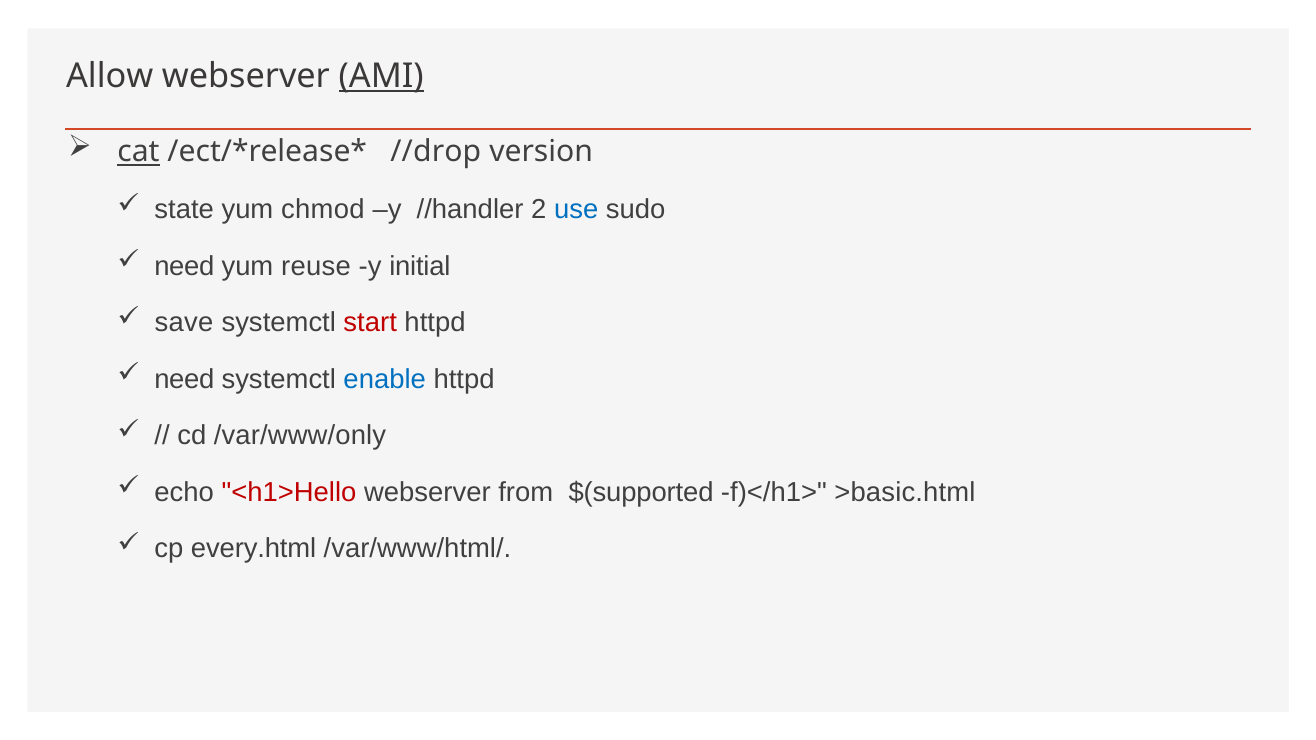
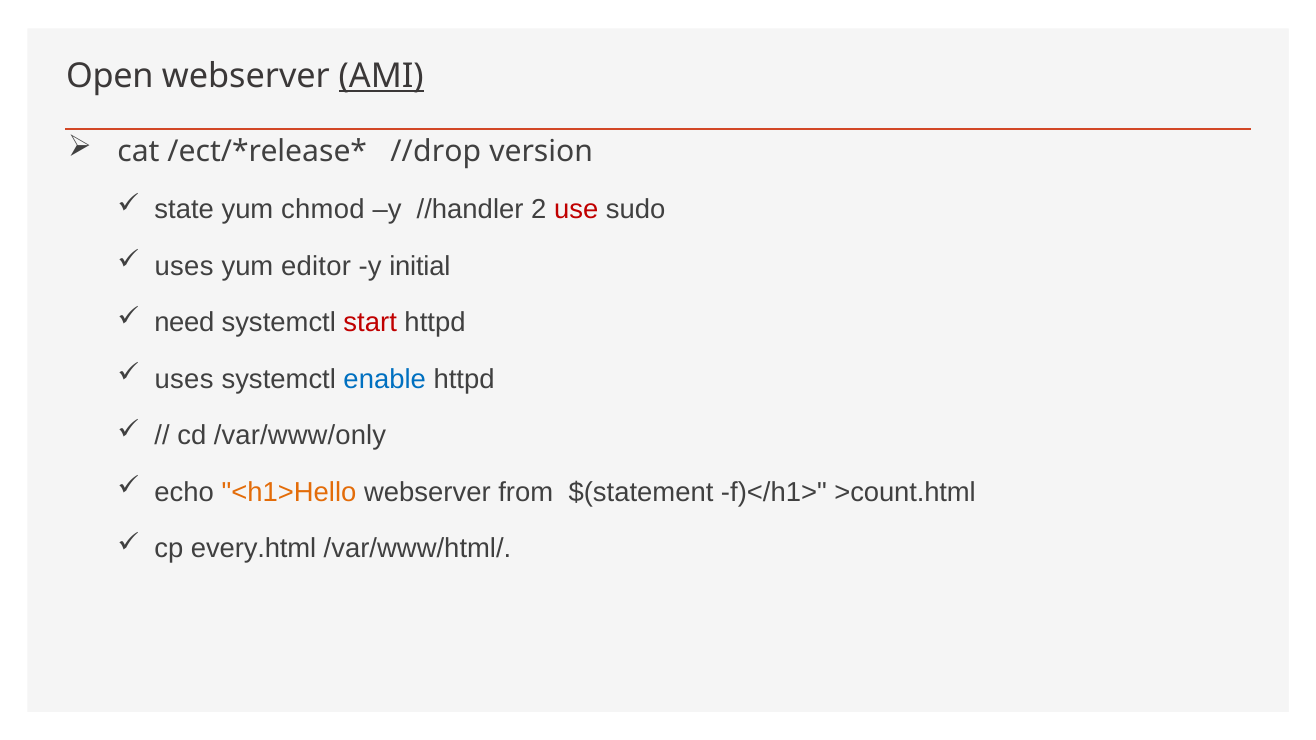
Allow: Allow -> Open (110, 76)
cat underline: present -> none (139, 152)
use colour: blue -> red (576, 210)
need: need -> uses (184, 266)
reuse: reuse -> editor (316, 266)
save: save -> need (184, 323)
need: need -> uses (184, 379)
<h1>Hello colour: red -> orange (289, 492)
$(supported: $(supported -> $(statement (641, 492)
>basic.html: >basic.html -> >count.html (905, 492)
